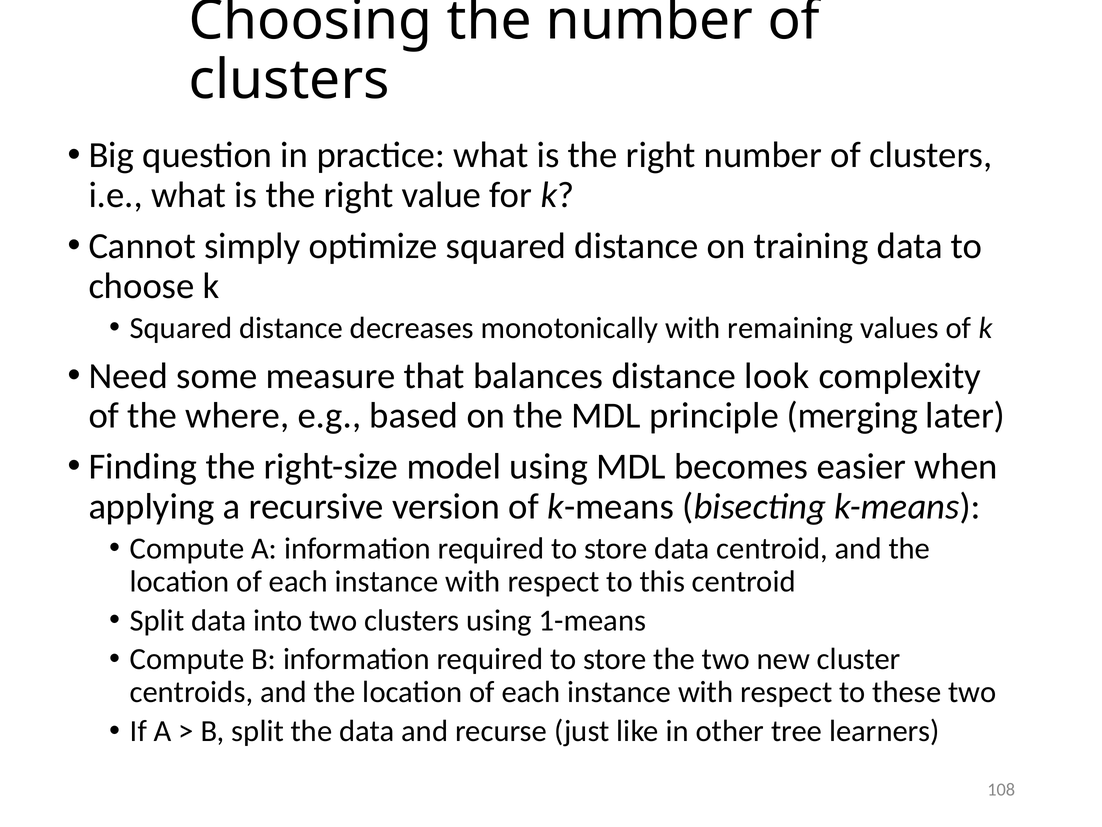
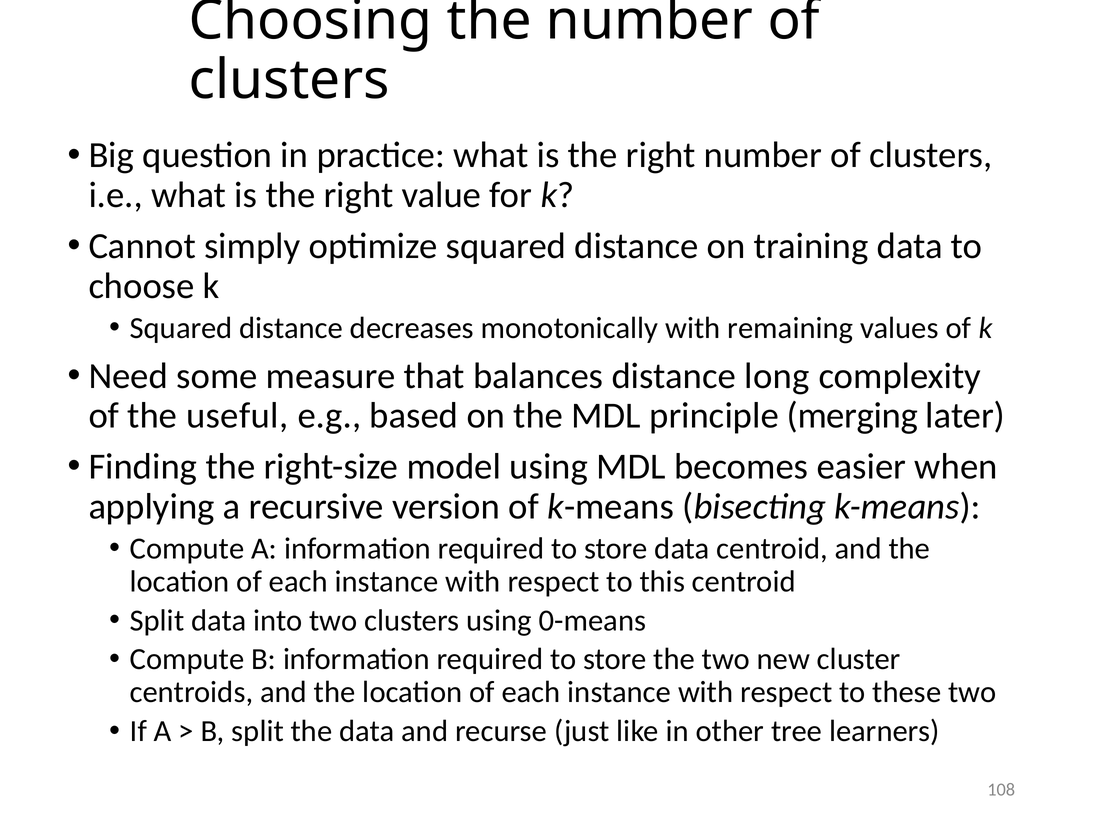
look: look -> long (777, 376)
where: where -> useful (237, 415)
1-means: 1-means -> 0-means (593, 620)
